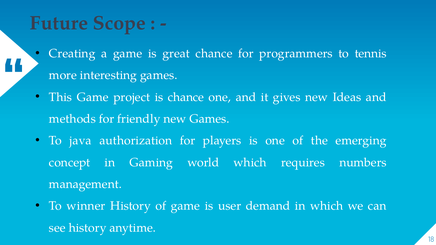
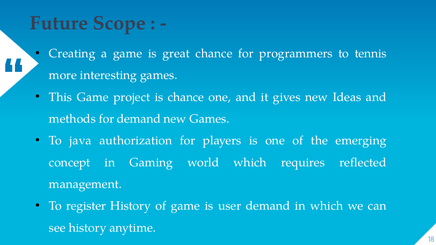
for friendly: friendly -> demand (139, 119)
numbers: numbers -> reflected (363, 163)
winner: winner -> register (86, 206)
